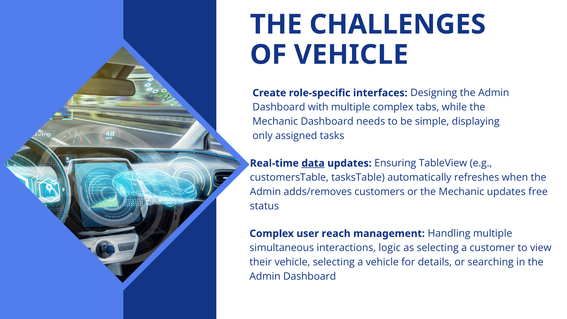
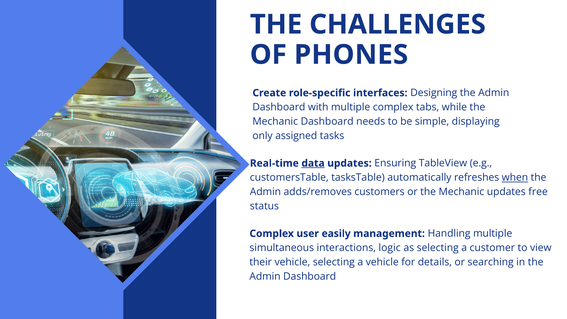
OF VEHICLE: VEHICLE -> PHONES (351, 55)
when underline: none -> present (515, 178)
reach: reach -> easily (336, 234)
